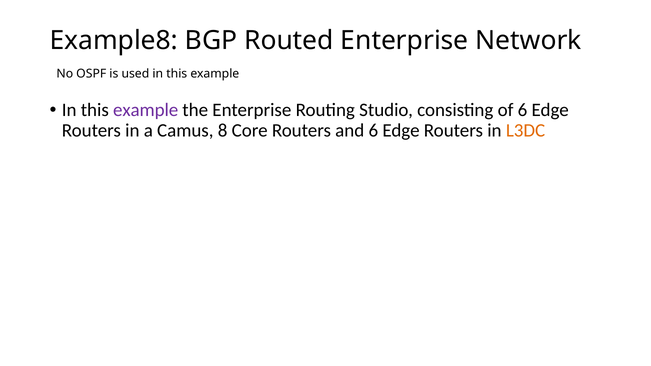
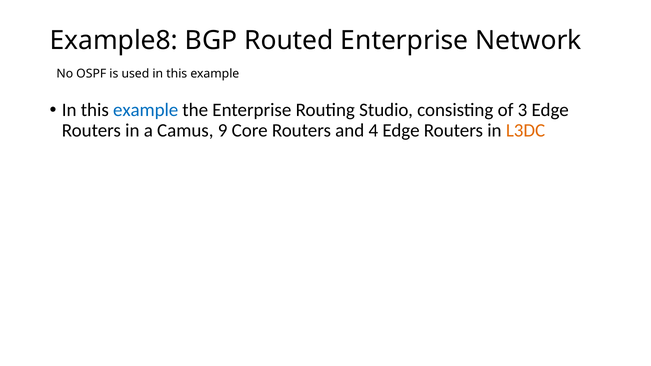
example colour: purple -> blue (146, 110)
of 6: 6 -> 3 (523, 110)
8: 8 -> 9 (223, 130)
and 6: 6 -> 4 (373, 130)
